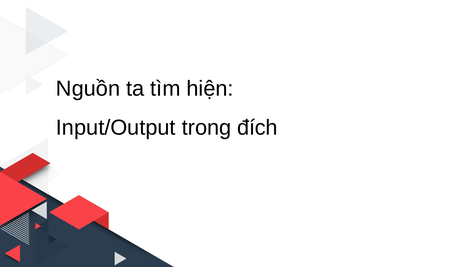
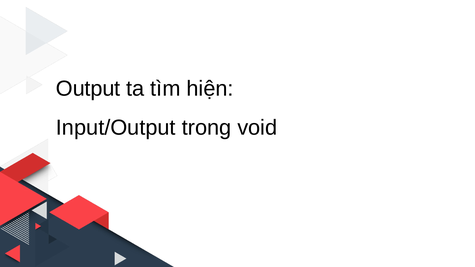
Nguồn: Nguồn -> Output (88, 89)
đích: đích -> void (257, 128)
